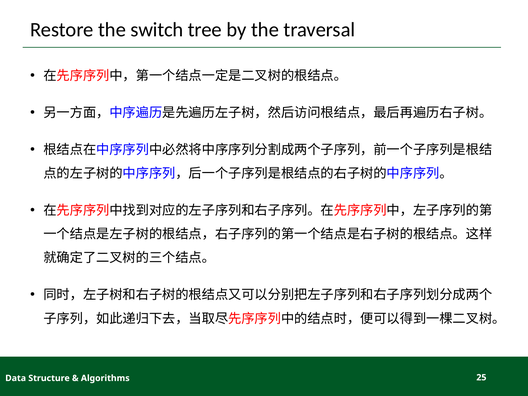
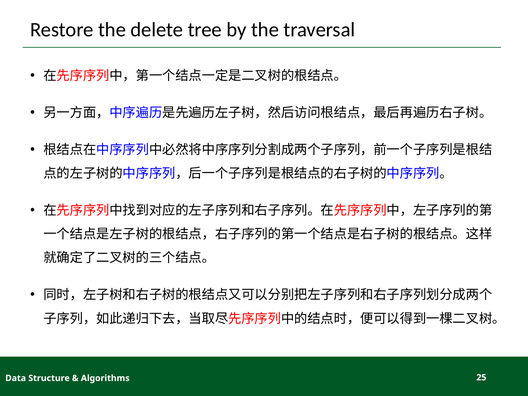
switch: switch -> delete (157, 30)
